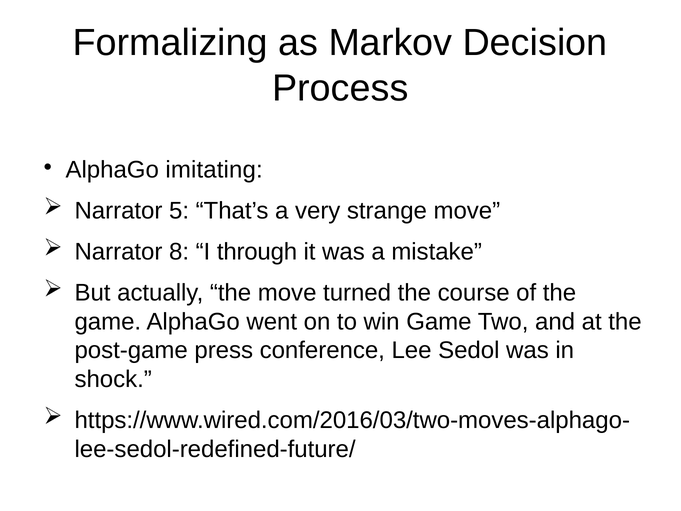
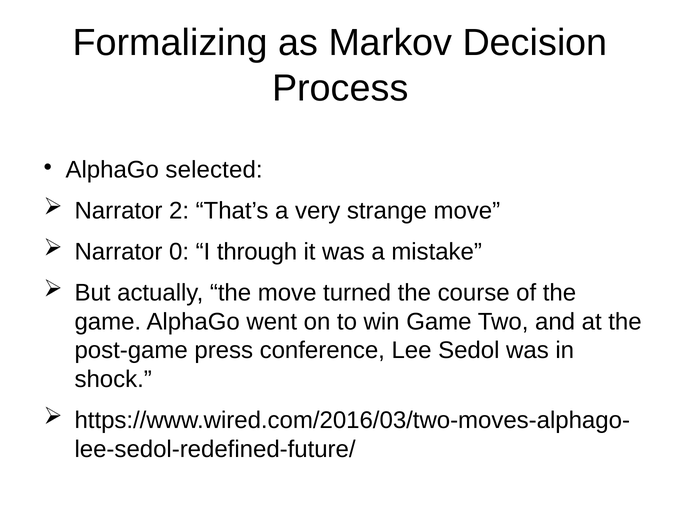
imitating: imitating -> selected (214, 170)
5: 5 -> 2 (179, 211)
8: 8 -> 0 (179, 252)
